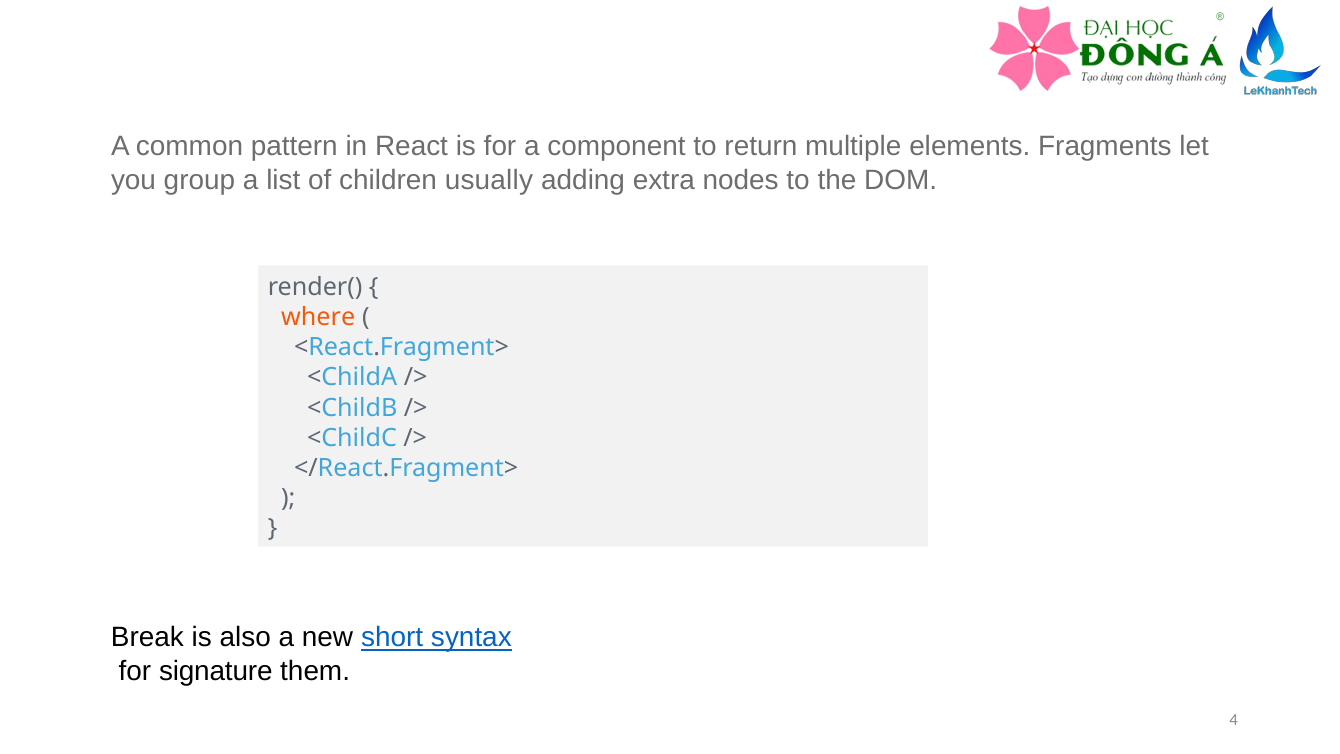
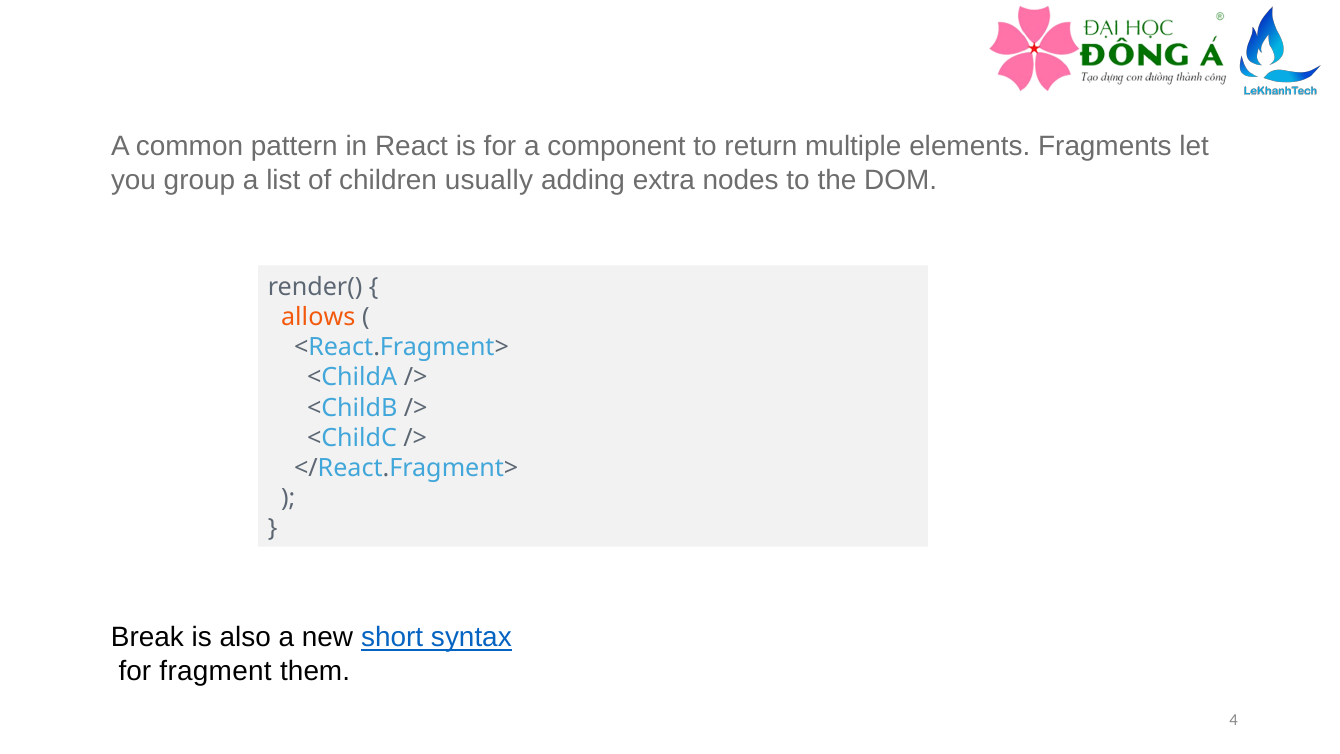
where: where -> allows (318, 317)
signature: signature -> fragment (216, 671)
